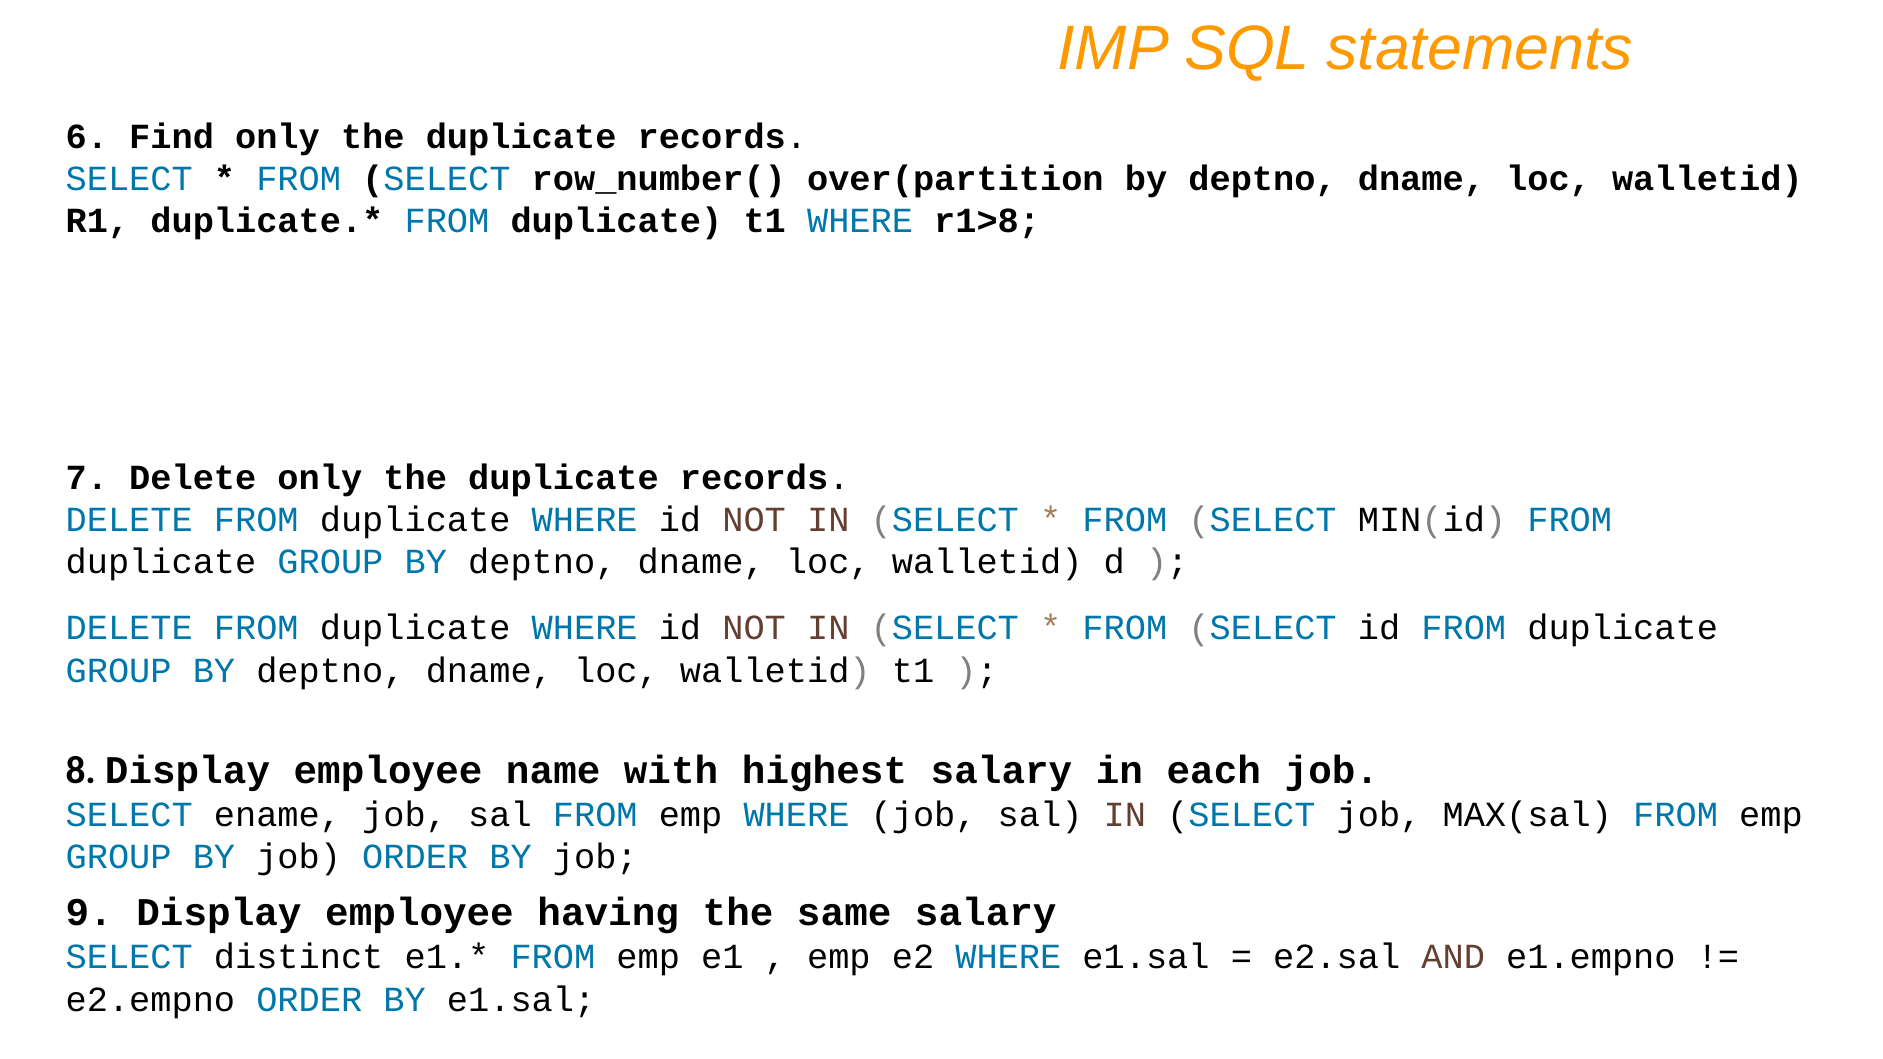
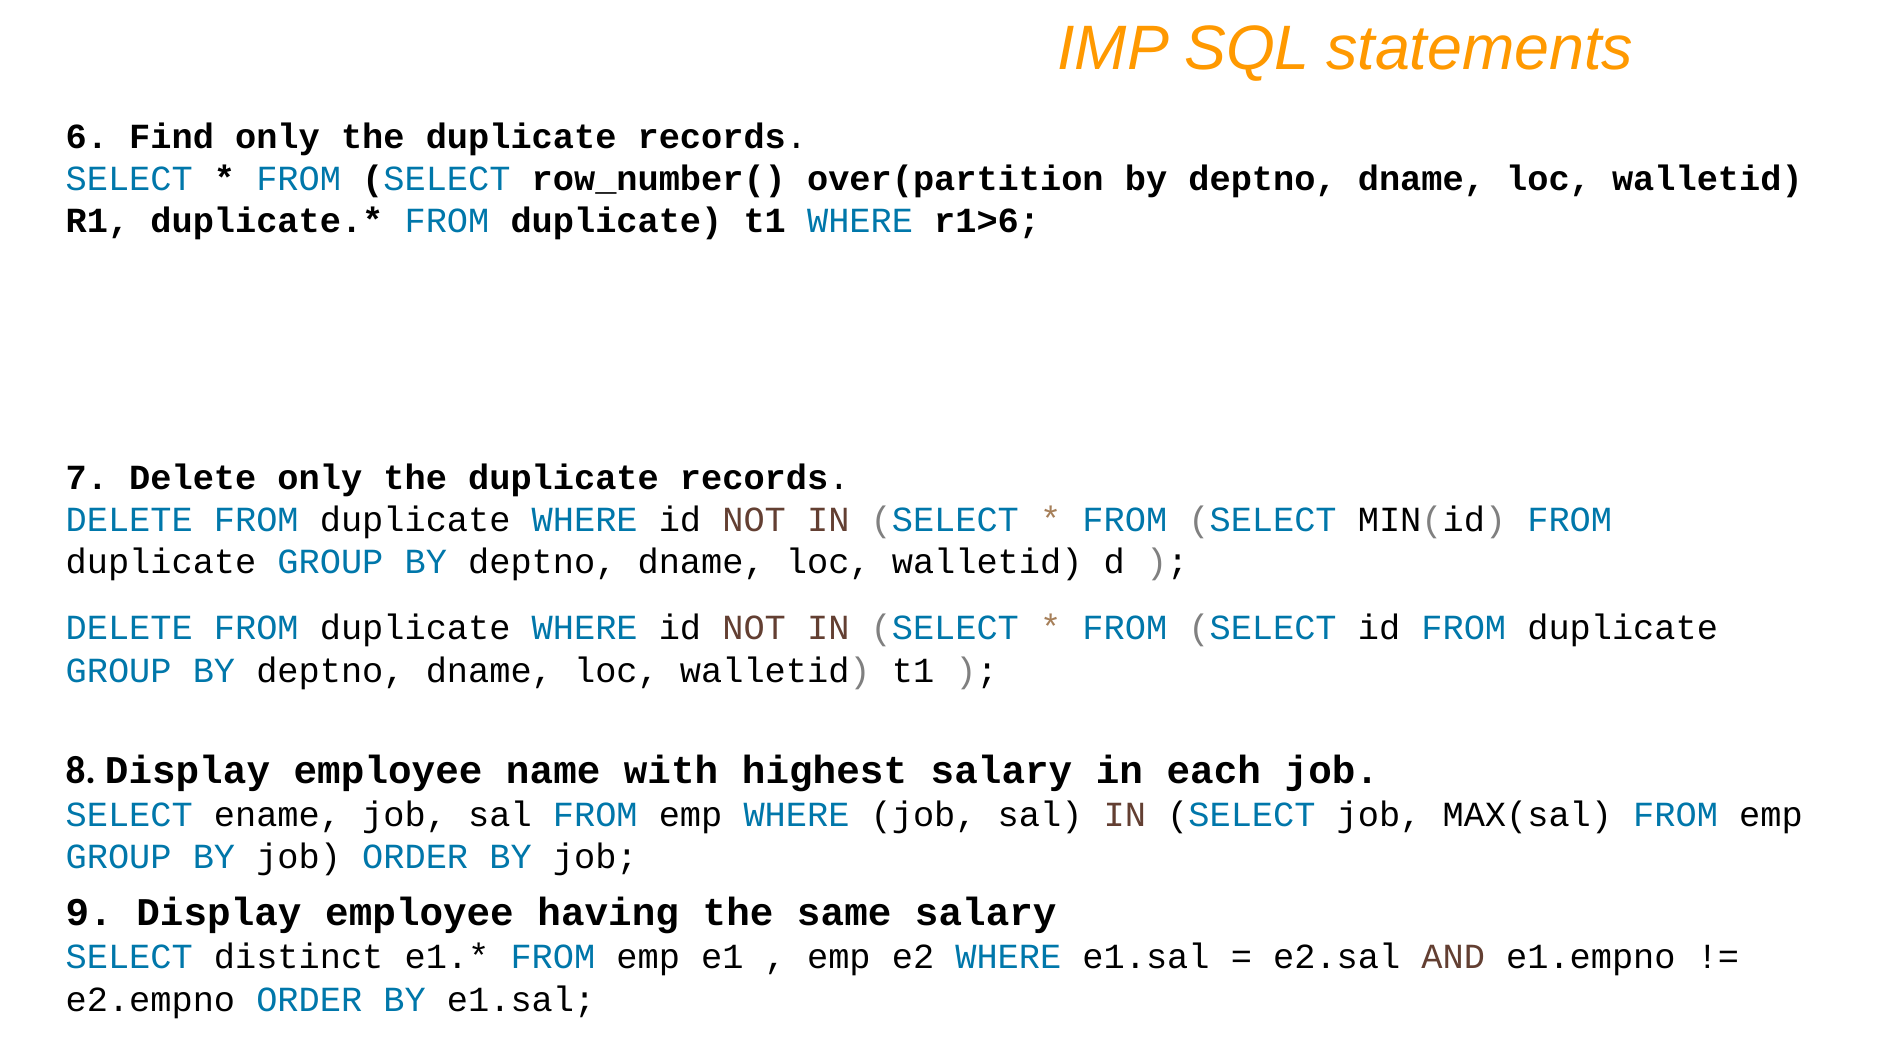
r1>8: r1>8 -> r1>6 (987, 221)
